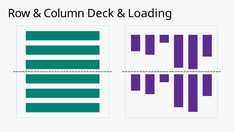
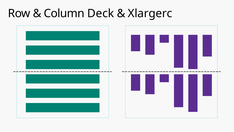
Loading: Loading -> Xlargerc (150, 13)
